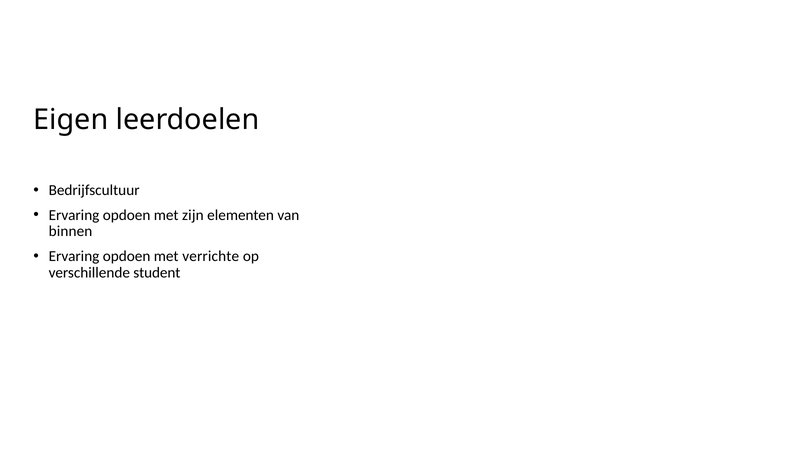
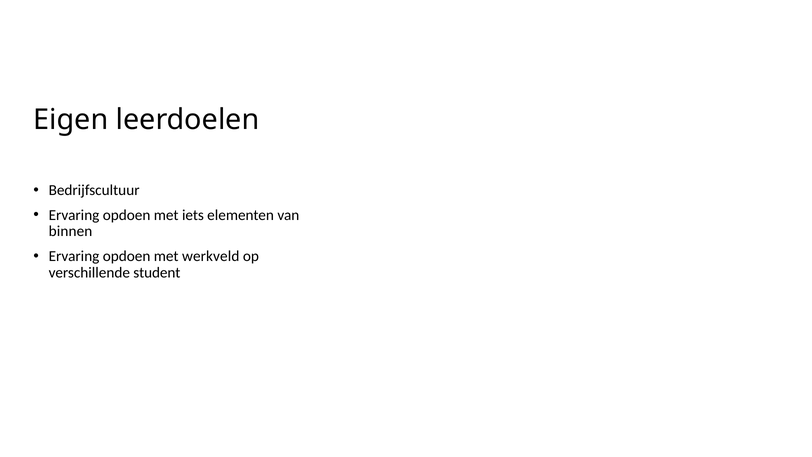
zijn: zijn -> iets (193, 215)
verrichte: verrichte -> werkveld (211, 256)
